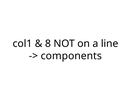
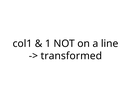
8: 8 -> 1 (48, 44)
components: components -> transformed (71, 56)
